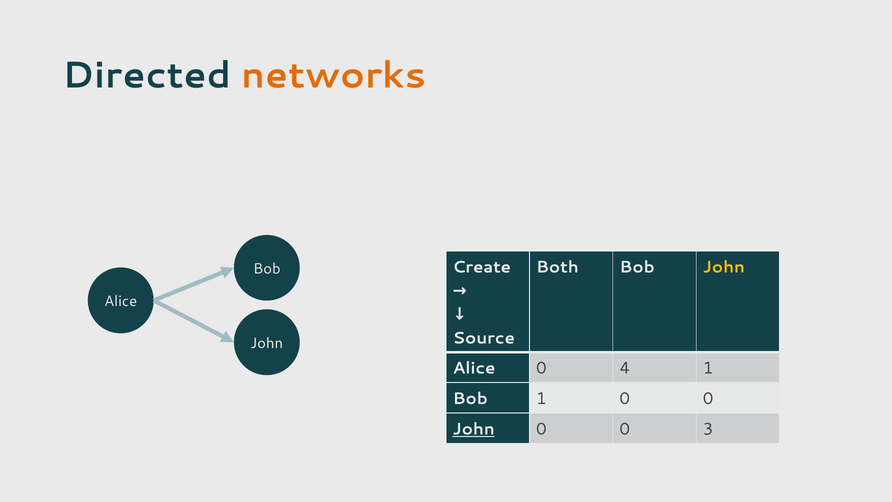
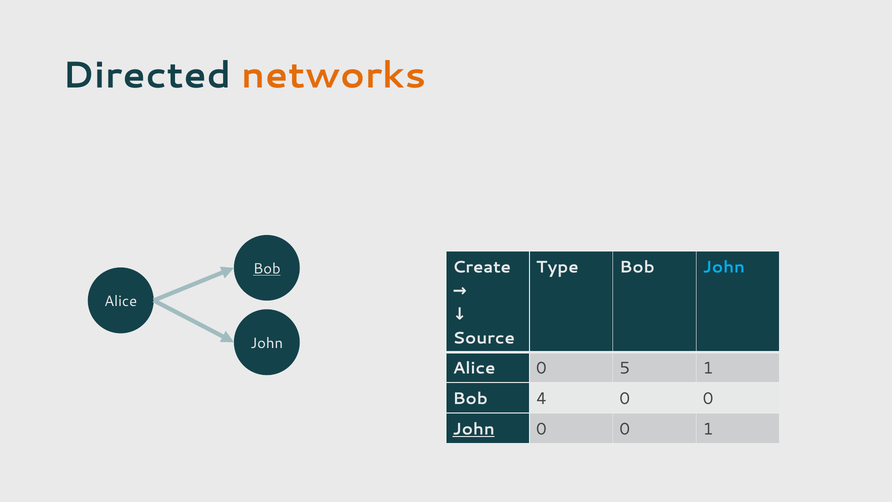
Both: Both -> Type (557, 267)
John colour: yellow -> light blue (724, 267)
Bob underline: none -> present (267, 269)
4: 4 -> 5 (625, 368)
Bob 1: 1 -> 4 (541, 399)
0 3: 3 -> 1 (708, 429)
